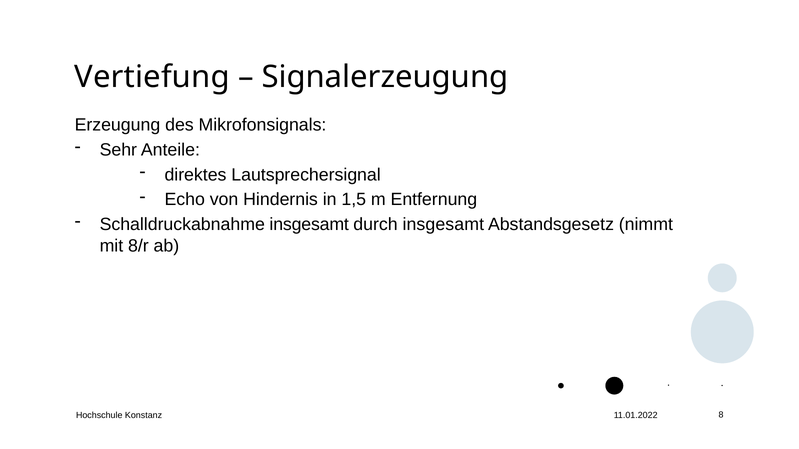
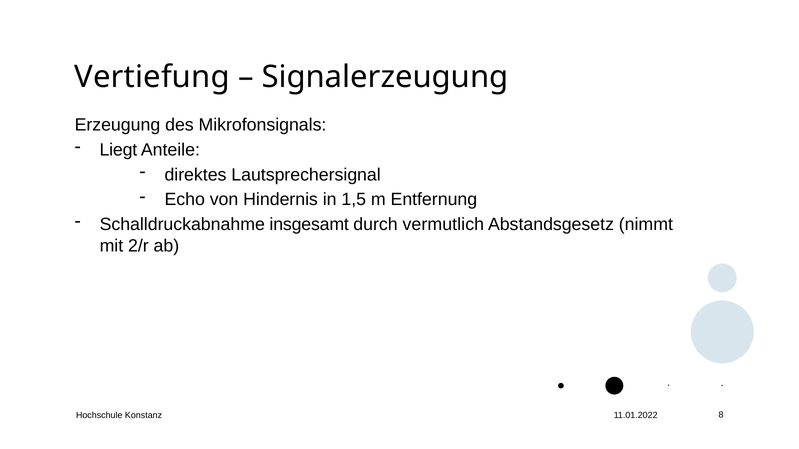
Sehr: Sehr -> Liegt (118, 150)
durch insgesamt: insgesamt -> vermutlich (443, 225)
8/r: 8/r -> 2/r (138, 246)
